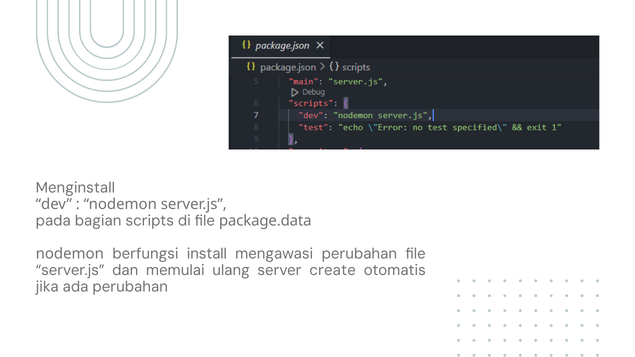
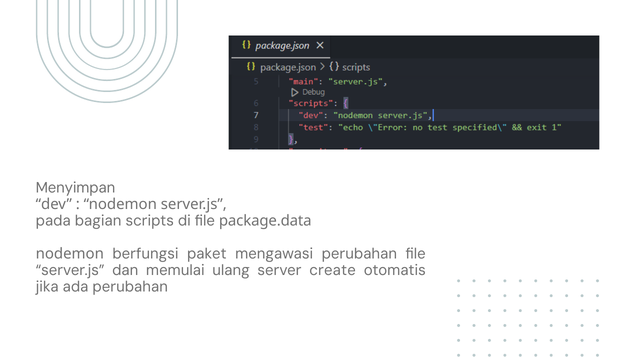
Menginstall: Menginstall -> Menyimpan (75, 188)
install: install -> paket (207, 254)
